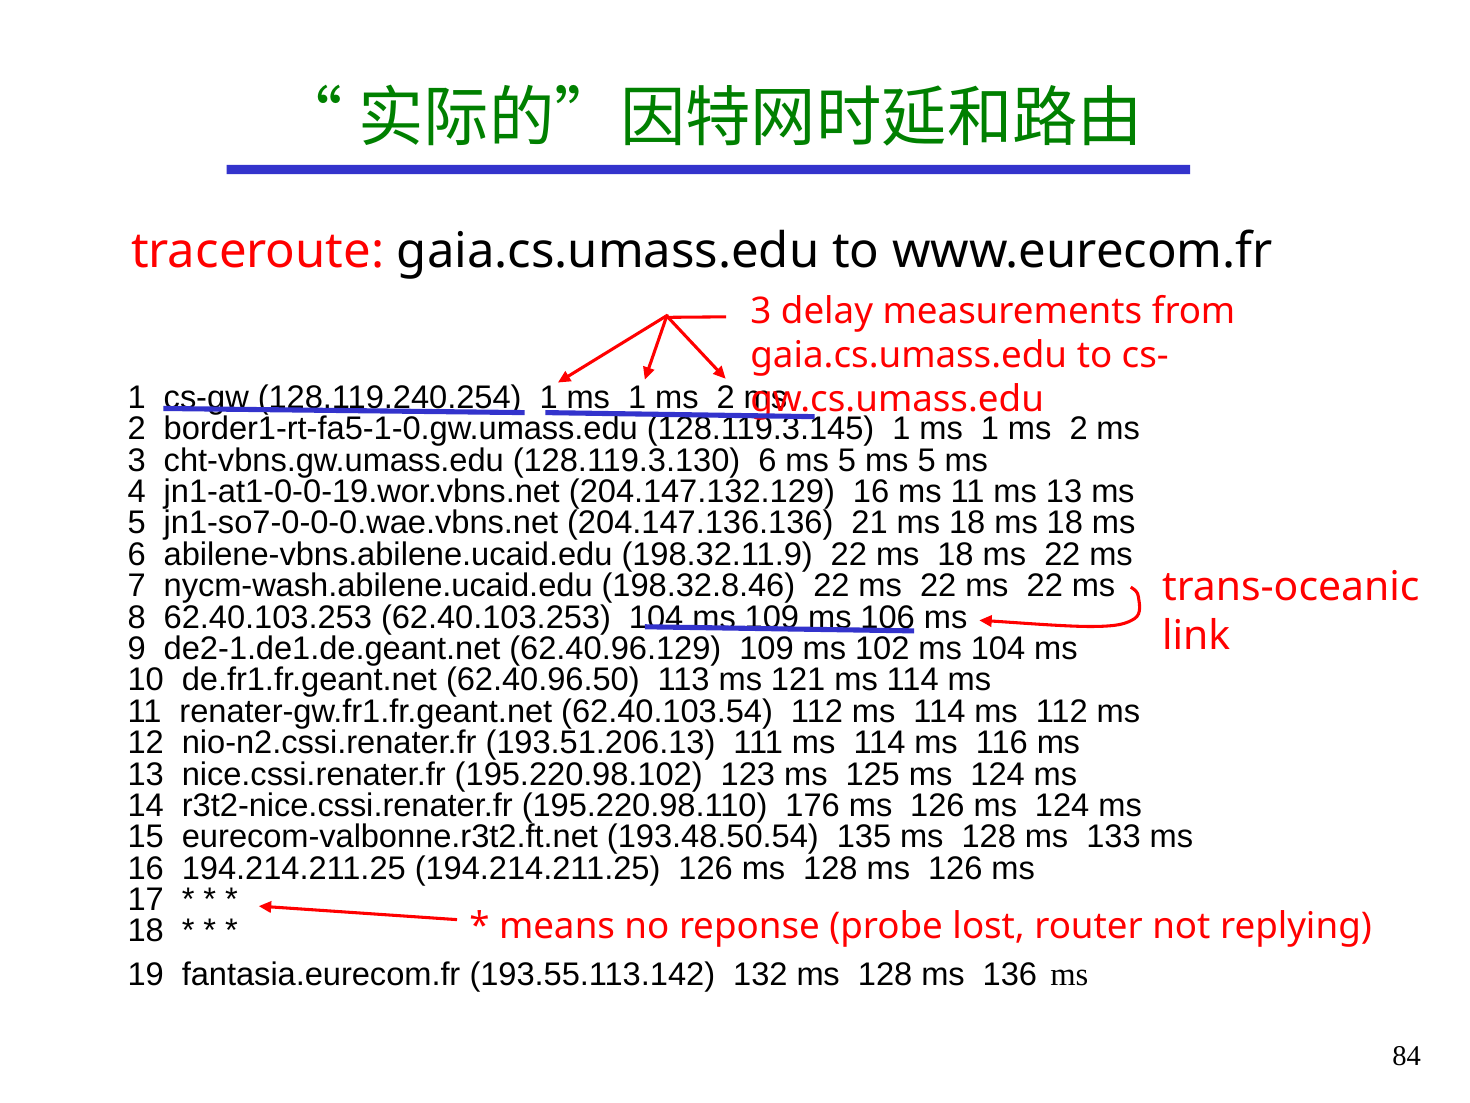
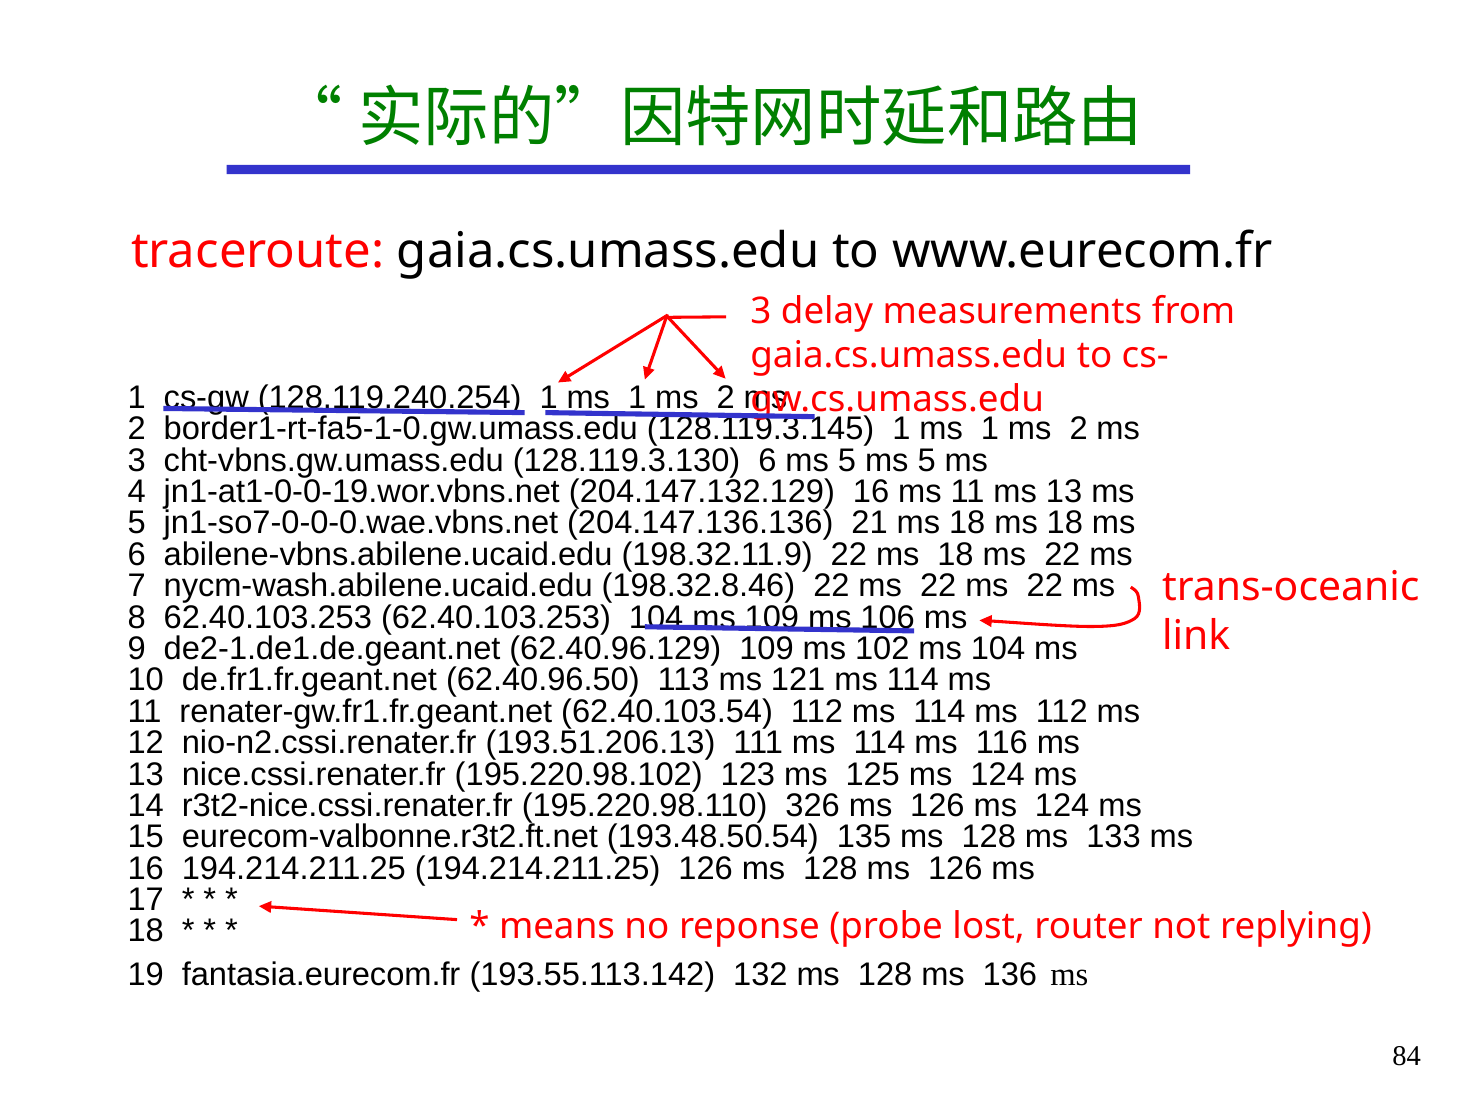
176: 176 -> 326 (813, 805)
